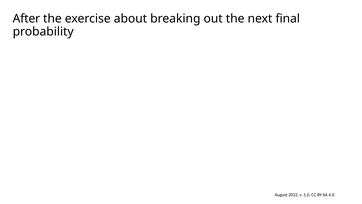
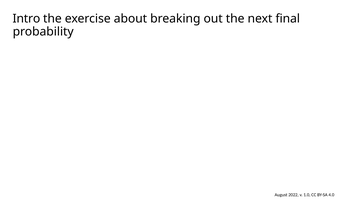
After: After -> Intro (26, 19)
